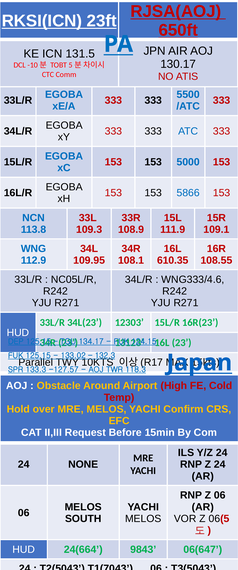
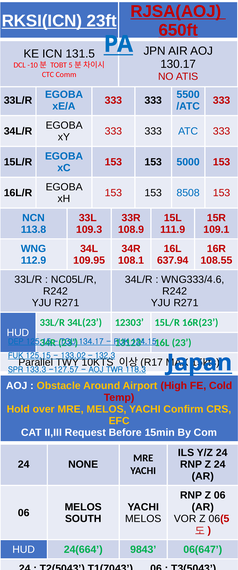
5866: 5866 -> 8508 (188, 193)
610.35: 610.35 -> 637.94 (173, 260)
